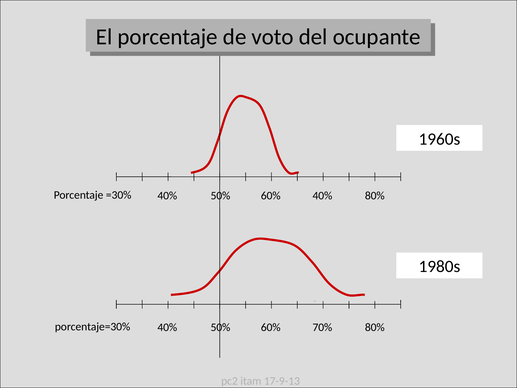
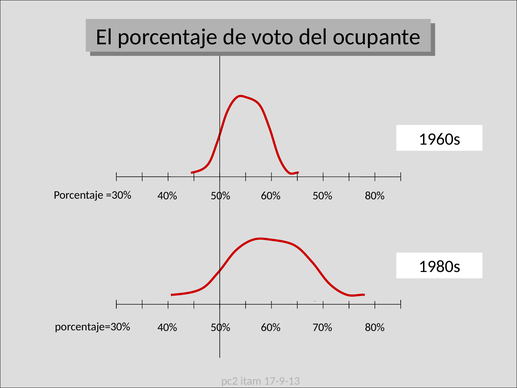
60% 40%: 40% -> 50% (322, 196)
